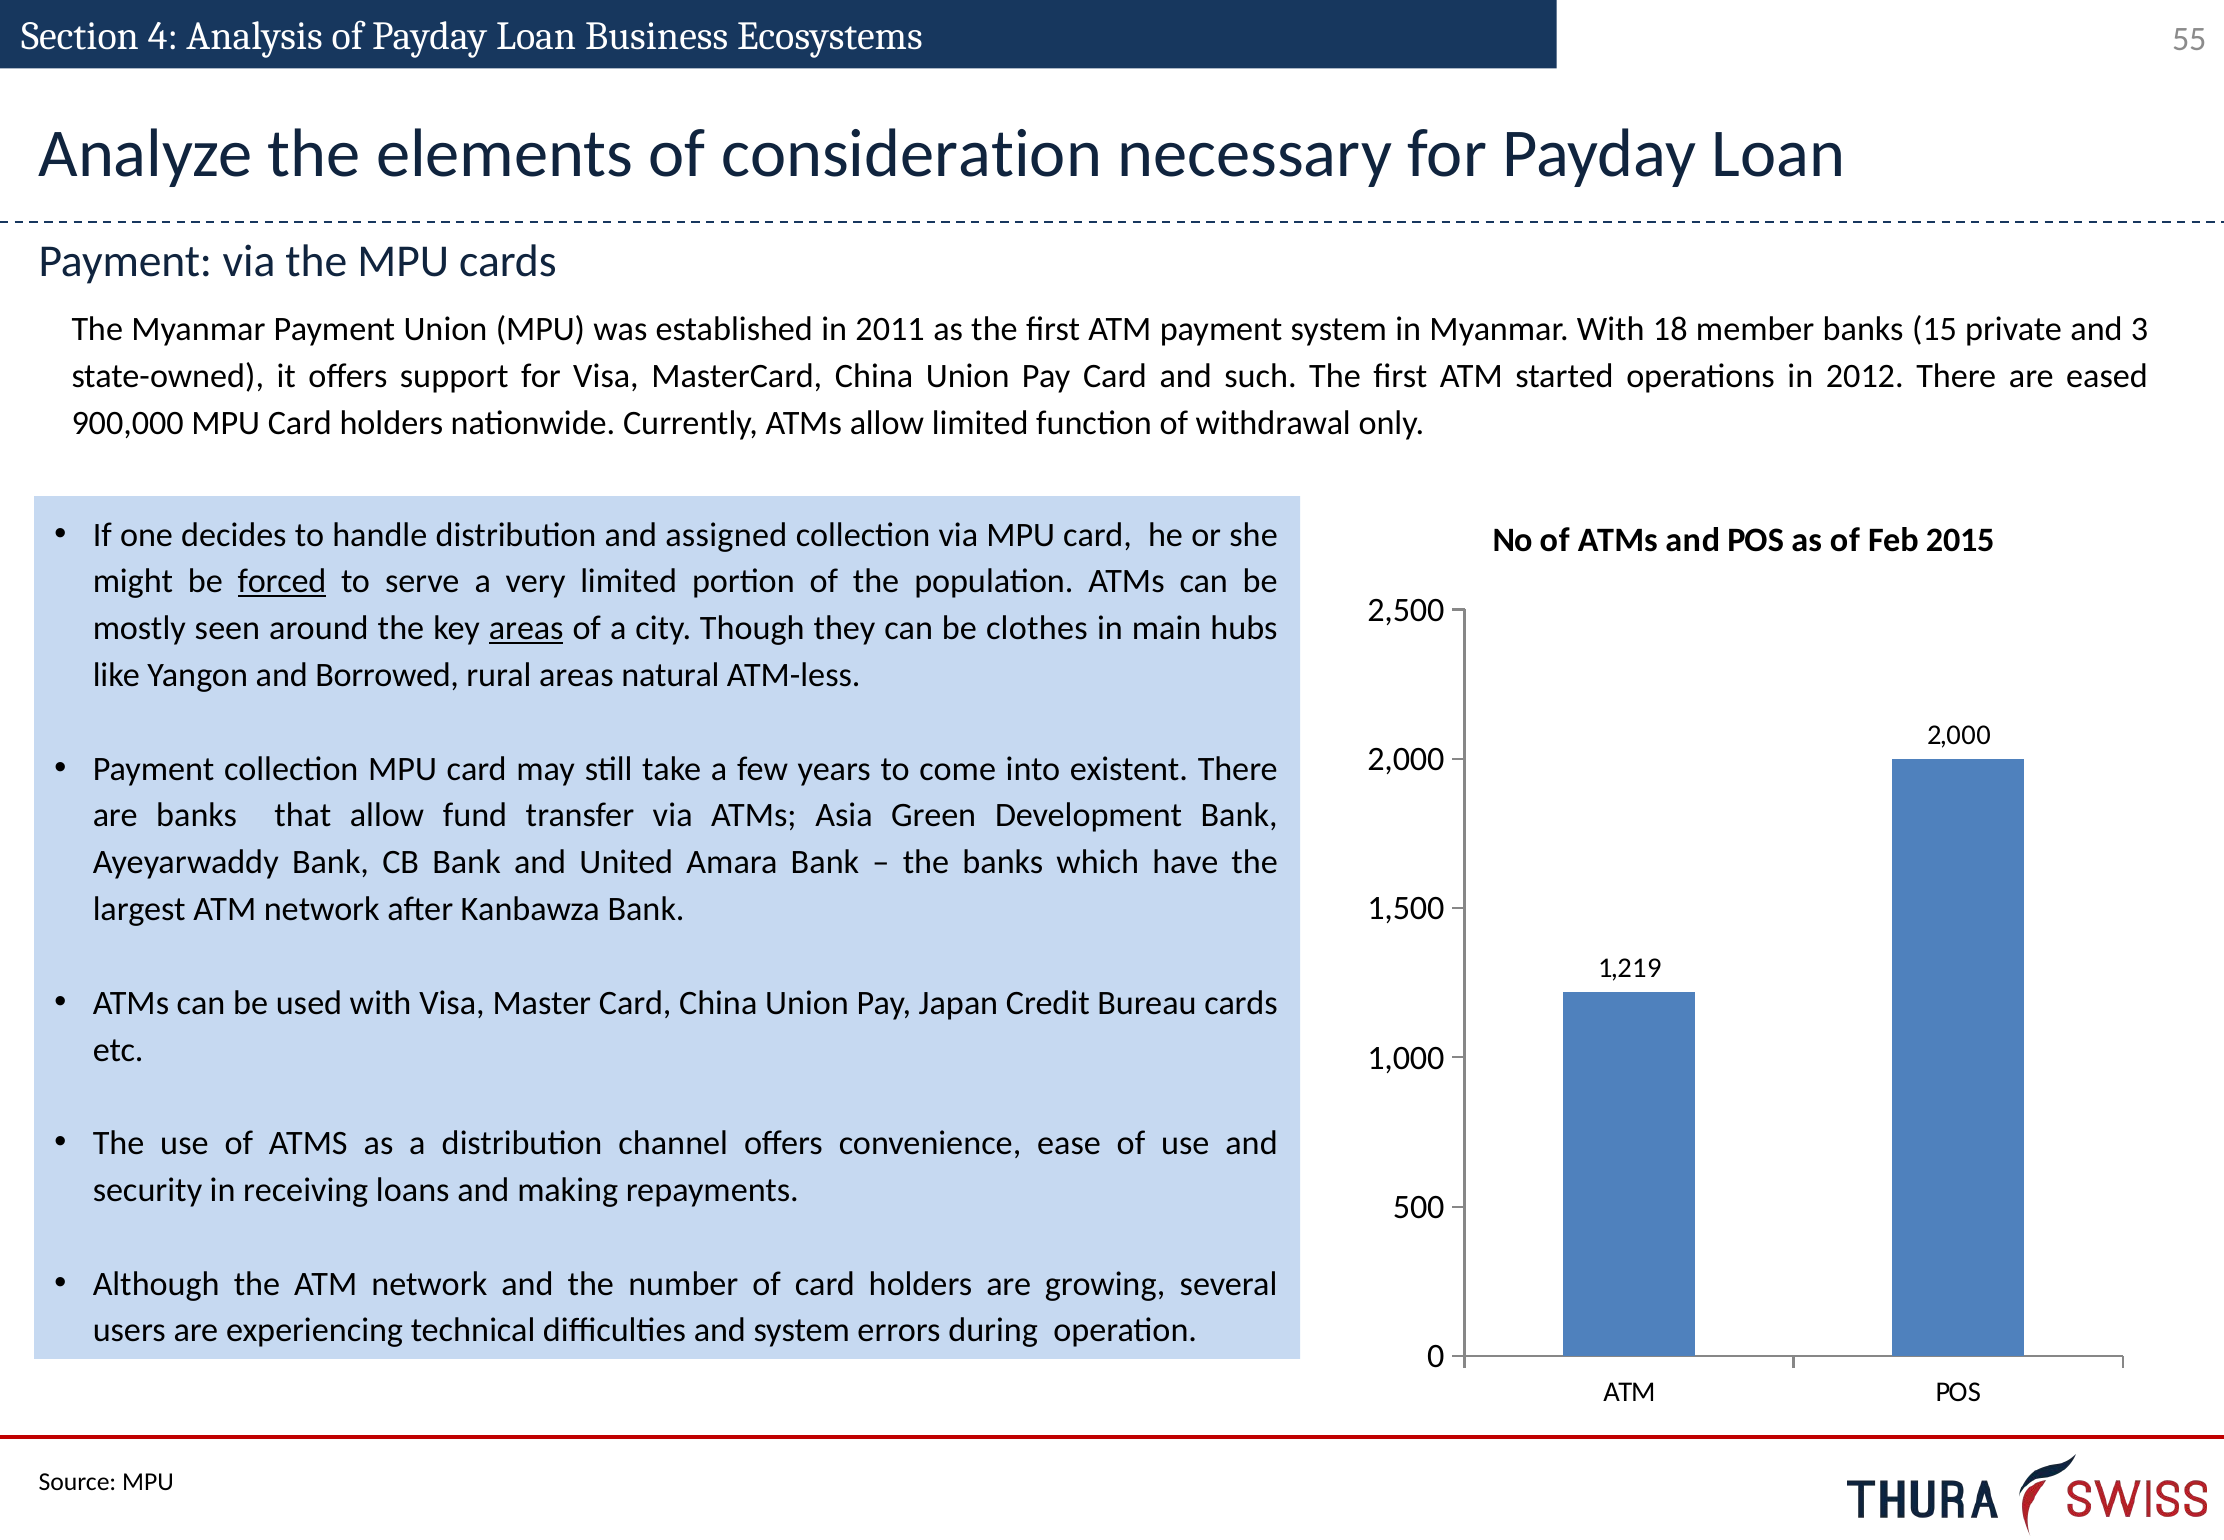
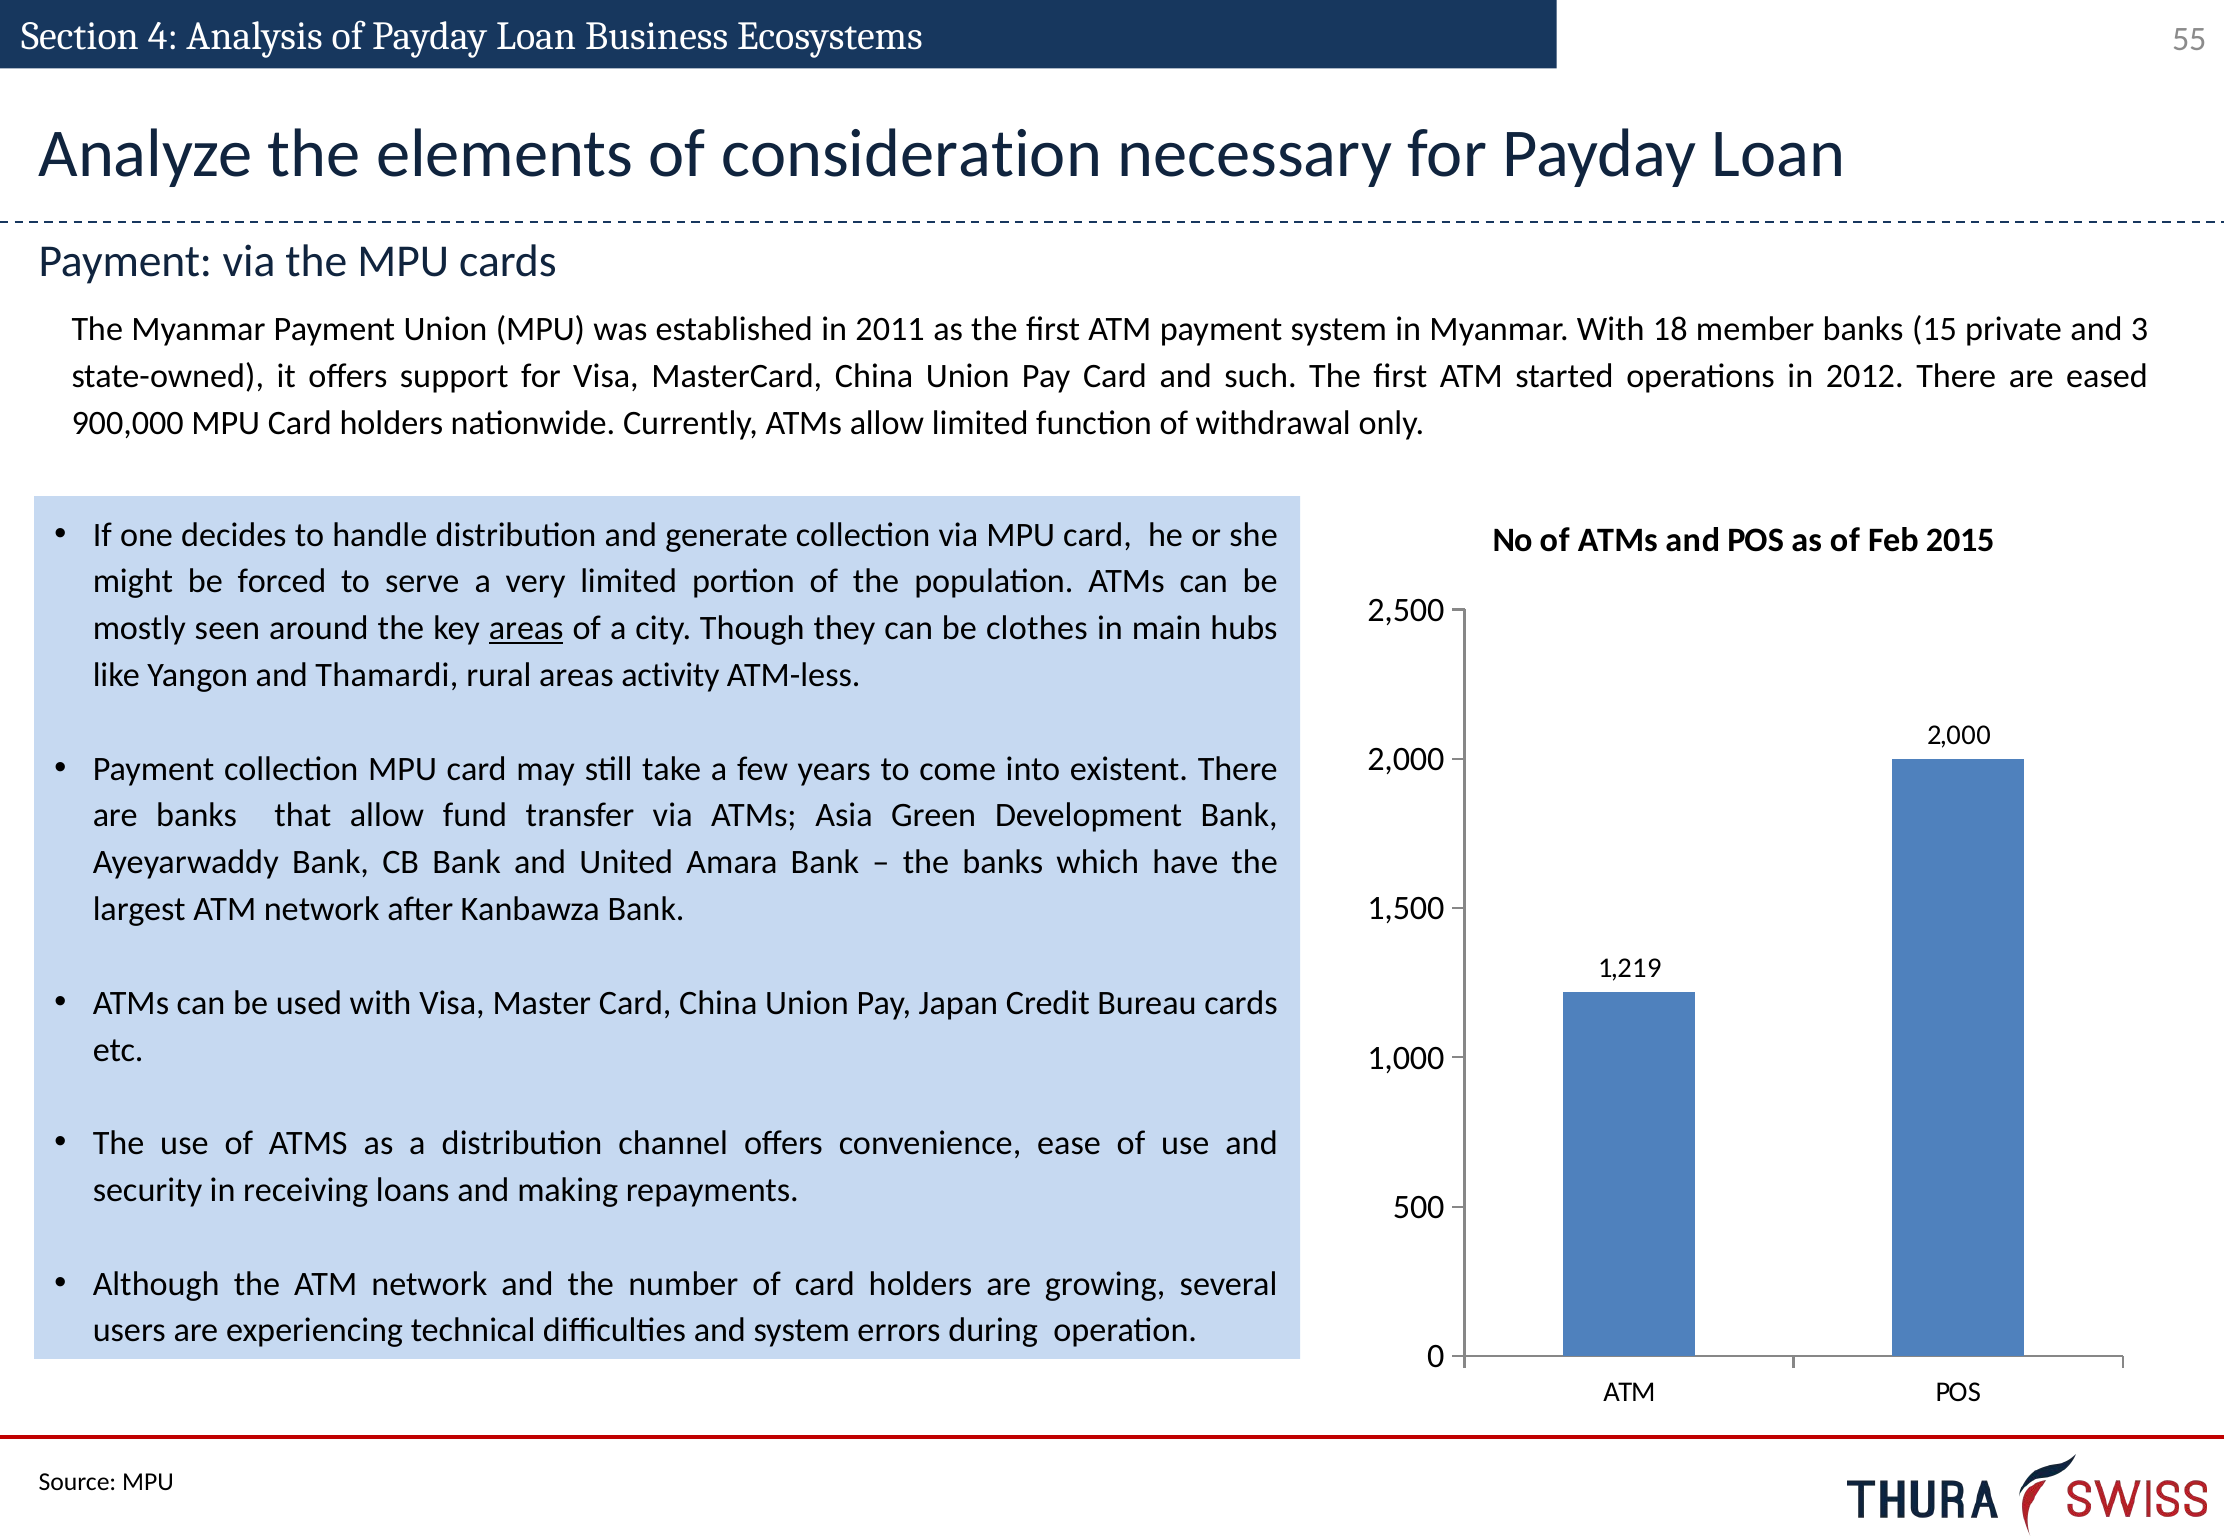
assigned: assigned -> generate (727, 535)
forced underline: present -> none (282, 582)
Borrowed: Borrowed -> Thamardi (387, 675)
natural: natural -> activity (670, 675)
